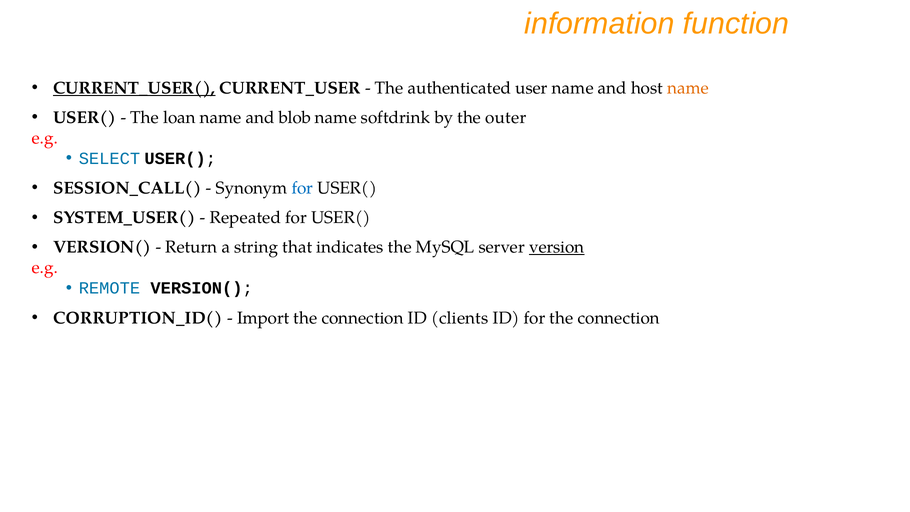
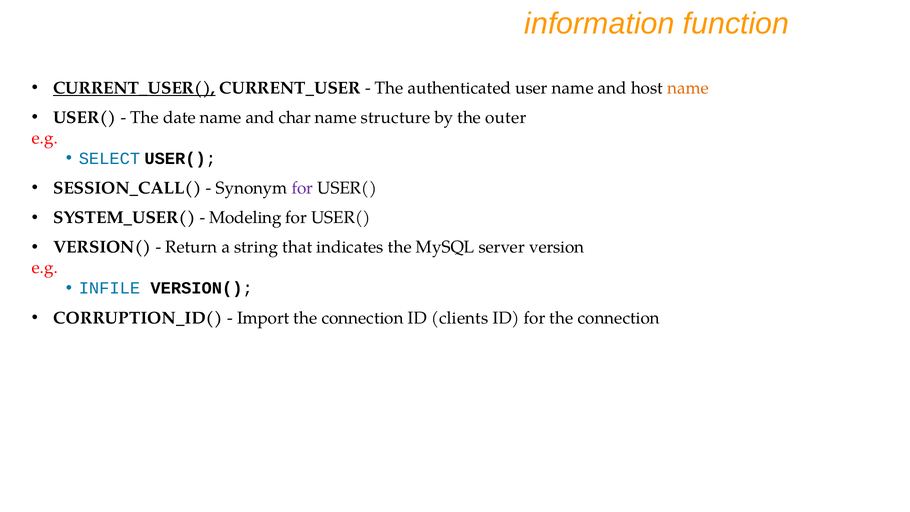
loan: loan -> date (179, 118)
blob: blob -> char (295, 118)
softdrink: softdrink -> structure (396, 118)
for colour: blue -> purple (302, 188)
Repeated: Repeated -> Modeling (245, 218)
version underline: present -> none (557, 247)
REMOTE: REMOTE -> INFILE (109, 288)
